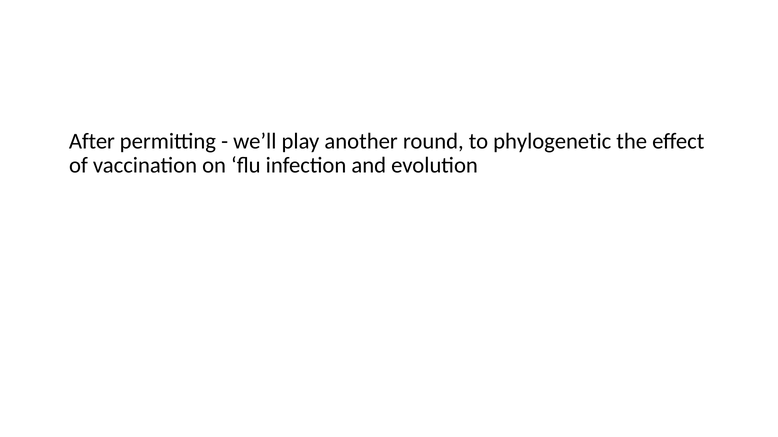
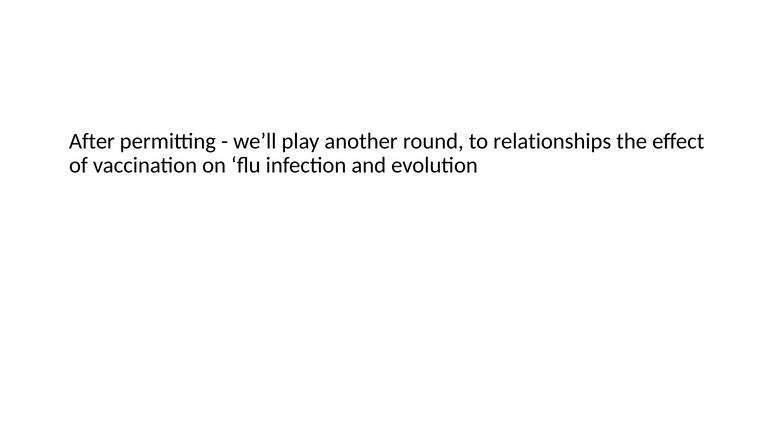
phylogenetic: phylogenetic -> relationships (552, 141)
